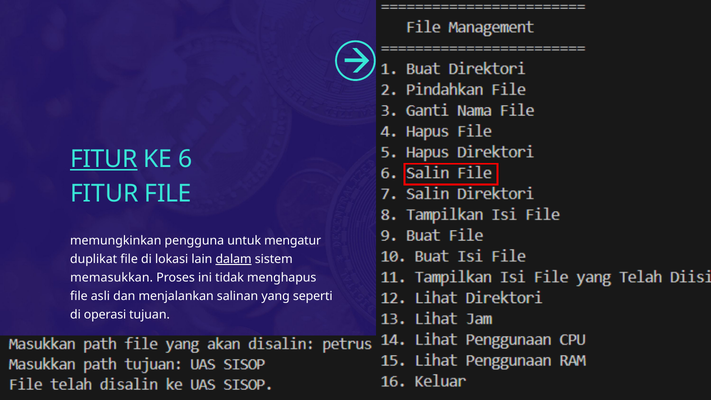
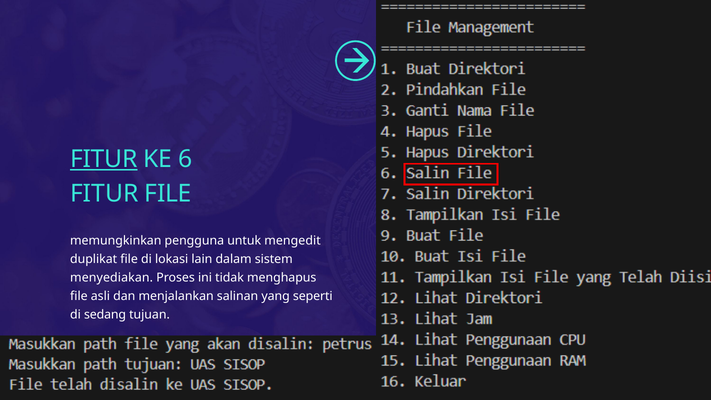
mengatur: mengatur -> mengedit (293, 241)
dalam underline: present -> none (234, 259)
memasukkan: memasukkan -> menyediakan (112, 278)
operasi: operasi -> sedang (105, 315)
